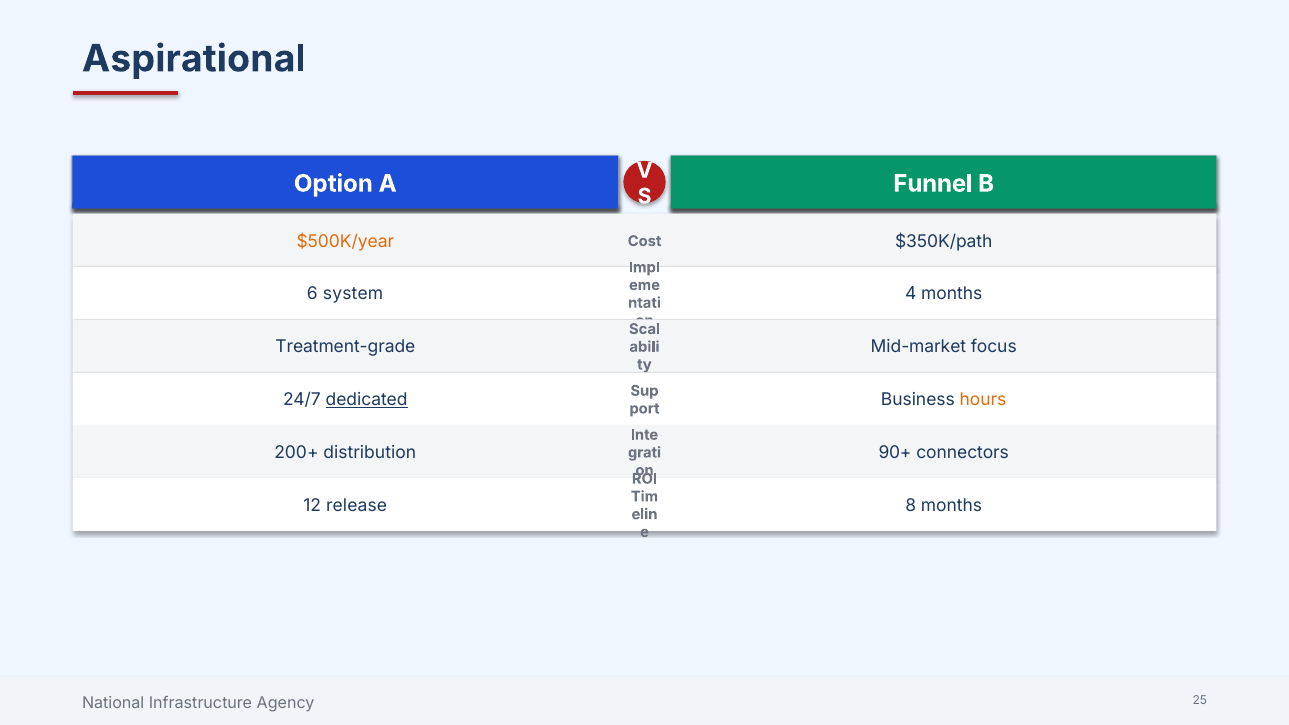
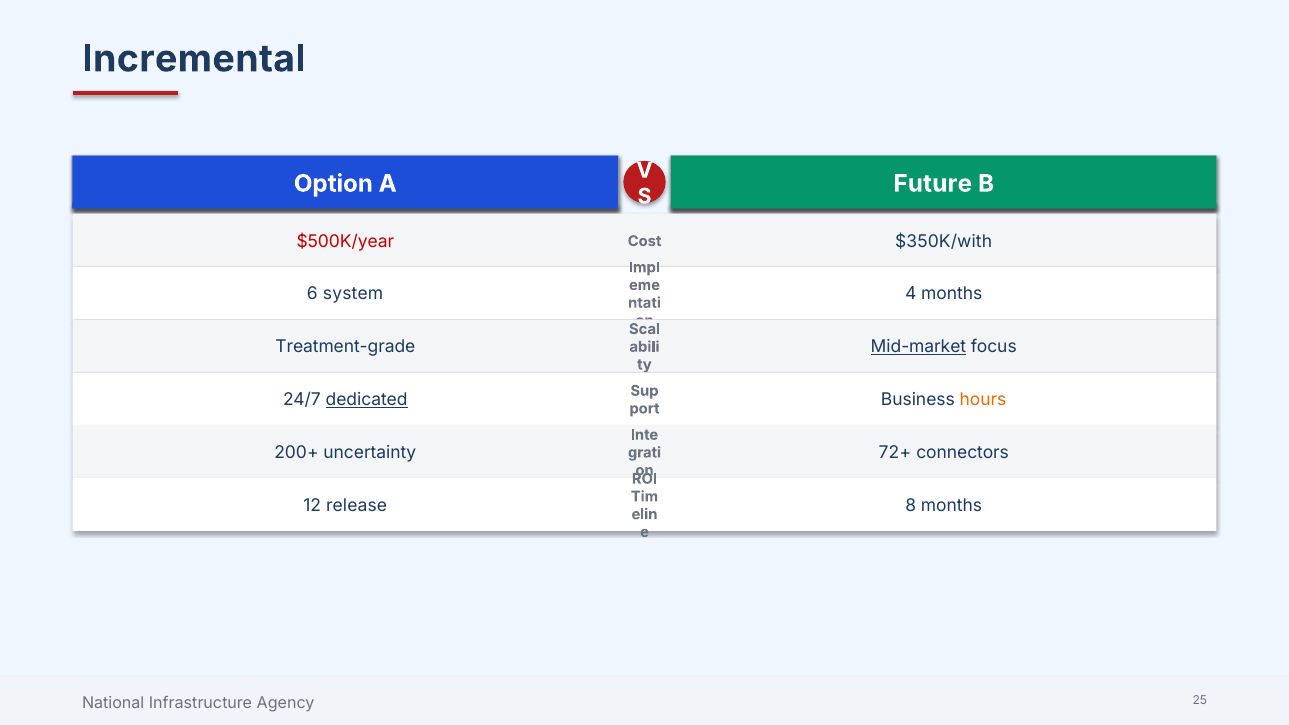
Aspirational: Aspirational -> Incremental (194, 59)
Funnel: Funnel -> Future (933, 184)
$500K/year colour: orange -> red (345, 241)
$350K/path: $350K/path -> $350K/with (944, 241)
Mid-market underline: none -> present (918, 347)
distribution: distribution -> uncertainty (370, 453)
90+: 90+ -> 72+ (895, 453)
